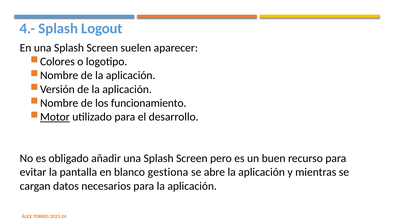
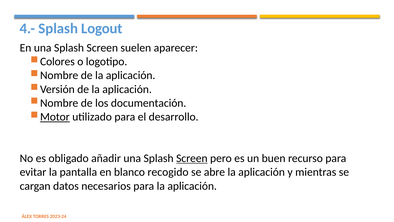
funcionamiento: funcionamiento -> documentación (149, 103)
Screen underline: none -> present (192, 158)
gestiona: gestiona -> recogido (168, 172)
